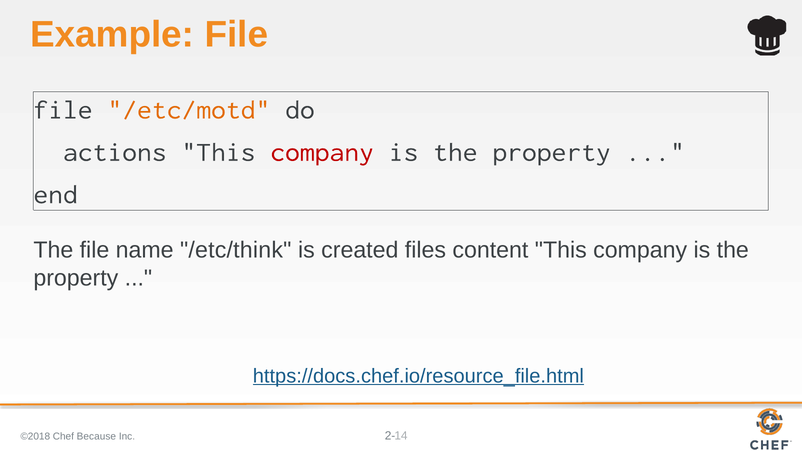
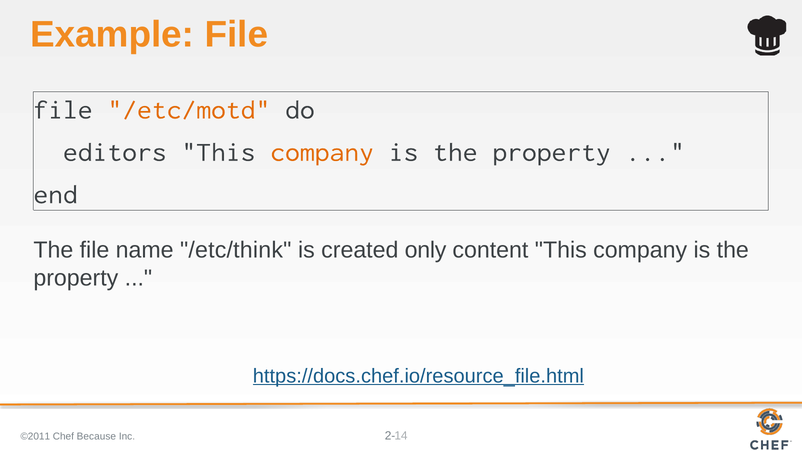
actions: actions -> editors (115, 152)
company colour: red -> orange (322, 152)
files: files -> only (426, 250)
©2018: ©2018 -> ©2011 (35, 436)
